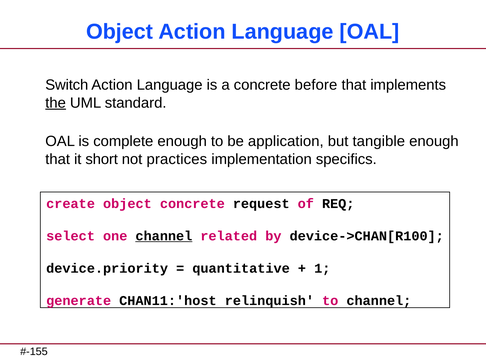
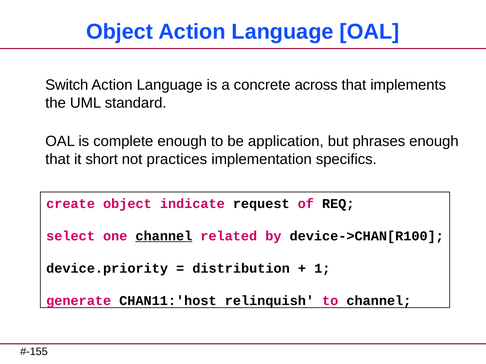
before: before -> across (316, 85)
the underline: present -> none (56, 103)
tangible: tangible -> phrases (379, 142)
object concrete: concrete -> indicate (192, 204)
quantitative: quantitative -> distribution (241, 269)
